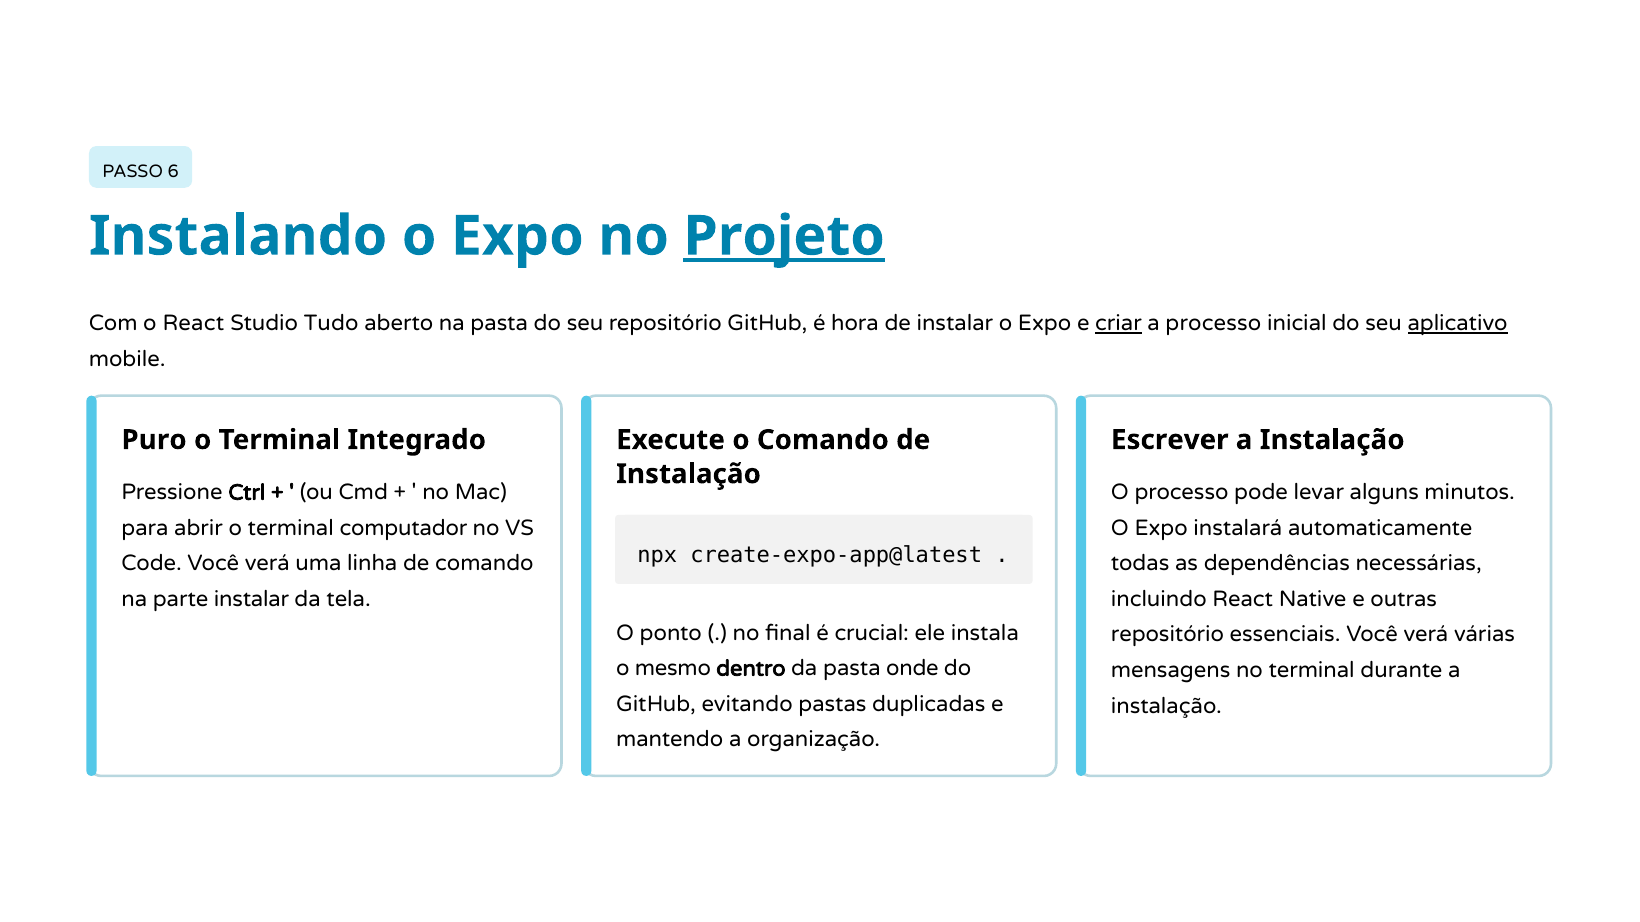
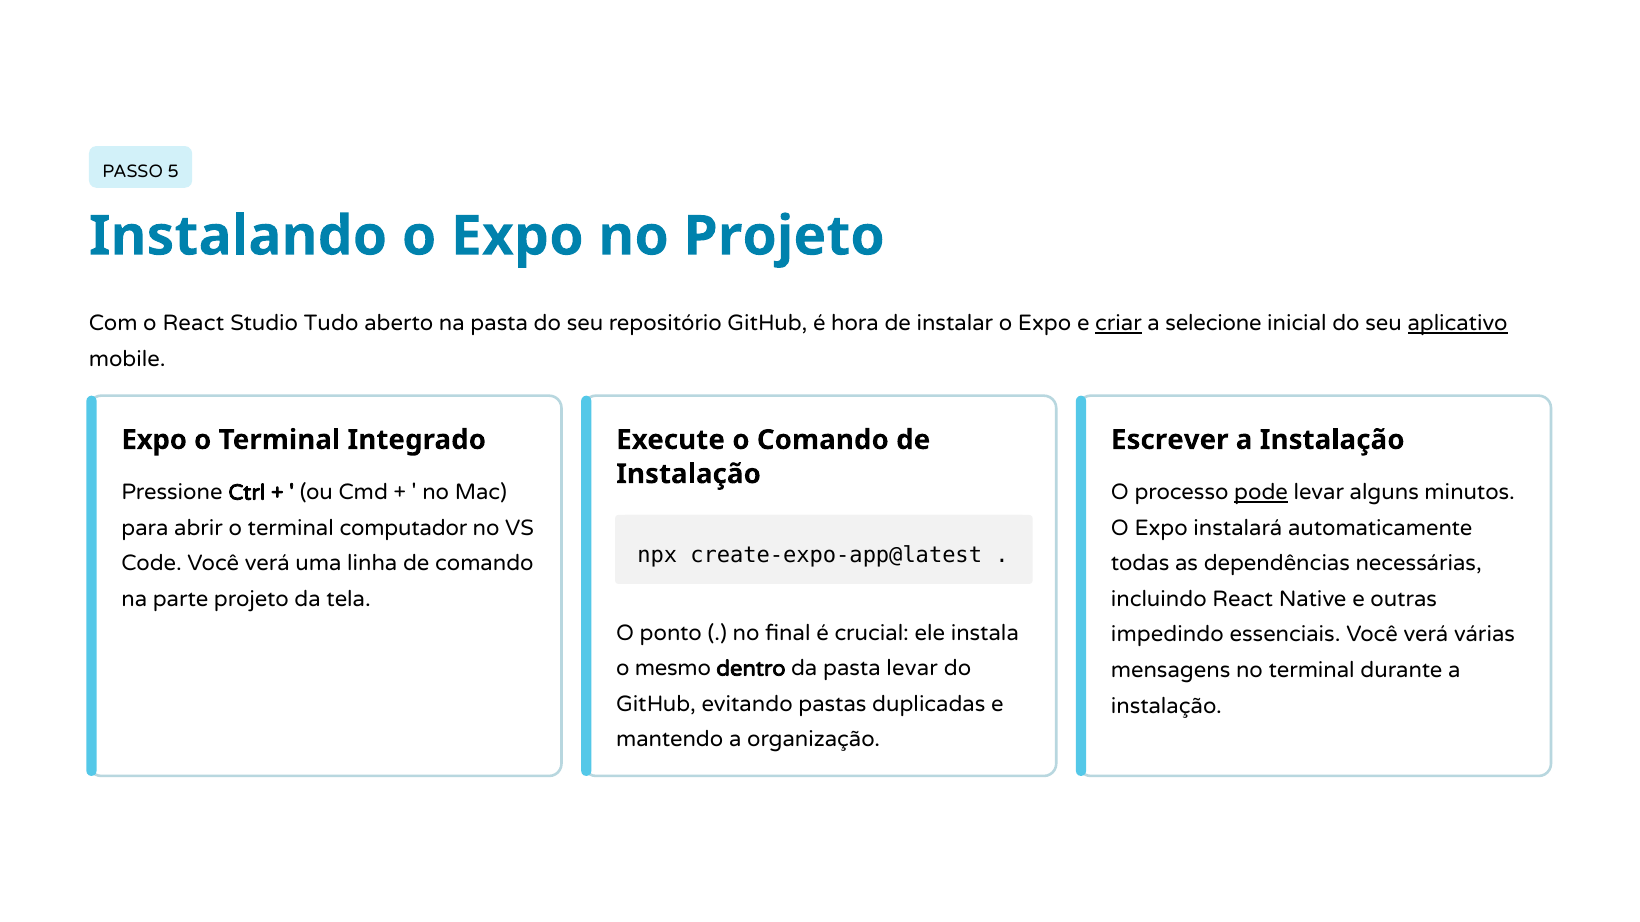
6: 6 -> 5 (173, 172)
Projeto underline: present -> none (784, 236)
a processo: processo -> selecione (1214, 324)
Puro: Puro -> Expo (154, 440)
pode underline: none -> present (1261, 493)
parte instalar: instalar -> projeto (251, 599)
repositório: repositório -> impedindo (1167, 635)
pasta onde: onde -> levar (912, 669)
